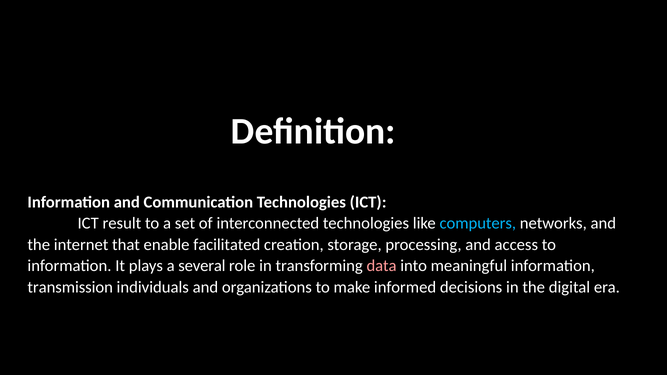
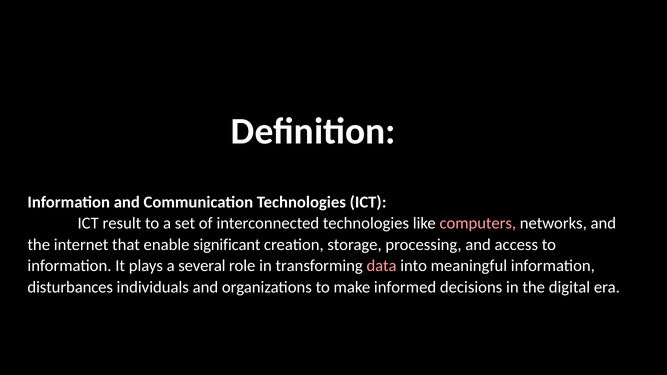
computers colour: light blue -> pink (478, 224)
facilitated: facilitated -> significant (227, 245)
transmission: transmission -> disturbances (70, 287)
